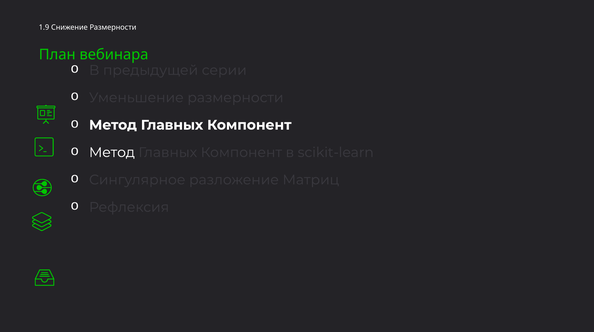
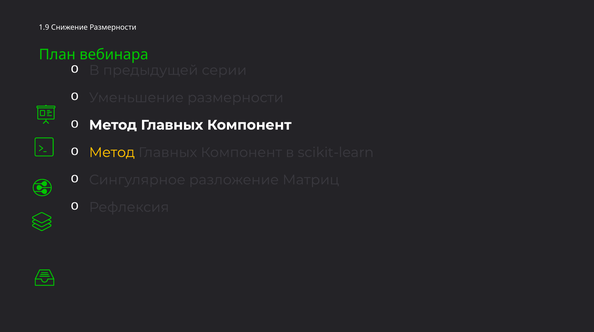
Метод colour: white -> yellow (112, 152)
